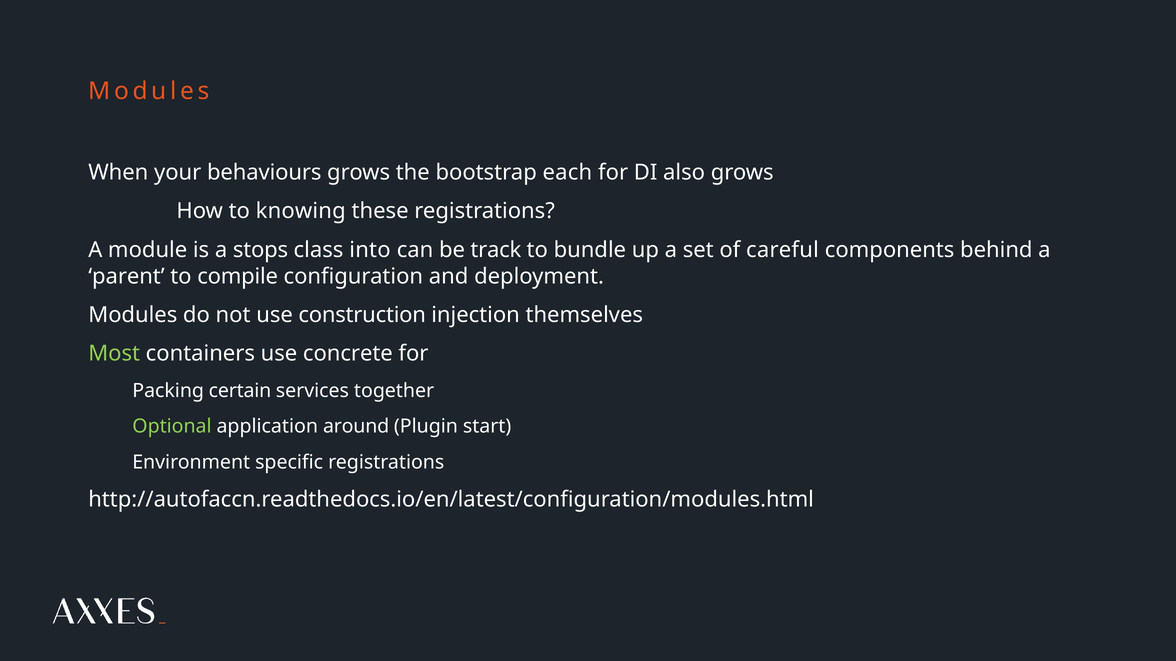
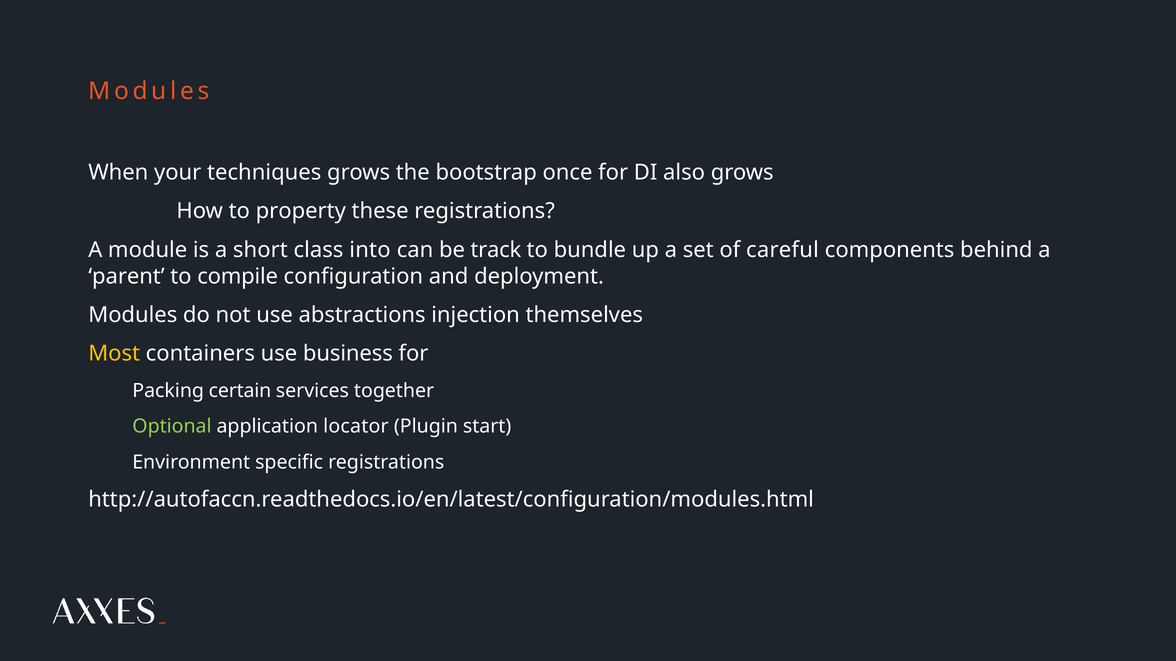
behaviours: behaviours -> techniques (264, 173)
each: each -> once (567, 173)
knowing: knowing -> property (301, 211)
stops: stops -> short (260, 250)
construction: construction -> abstractions (362, 315)
Most colour: light green -> yellow (114, 354)
concrete: concrete -> business (348, 354)
around: around -> locator (356, 427)
